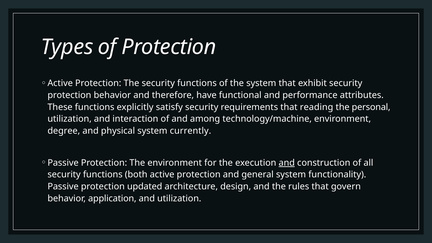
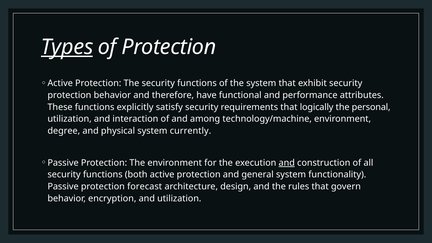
Types underline: none -> present (67, 47)
reading: reading -> logically (317, 107)
updated: updated -> forecast (145, 186)
application: application -> encryption (112, 198)
